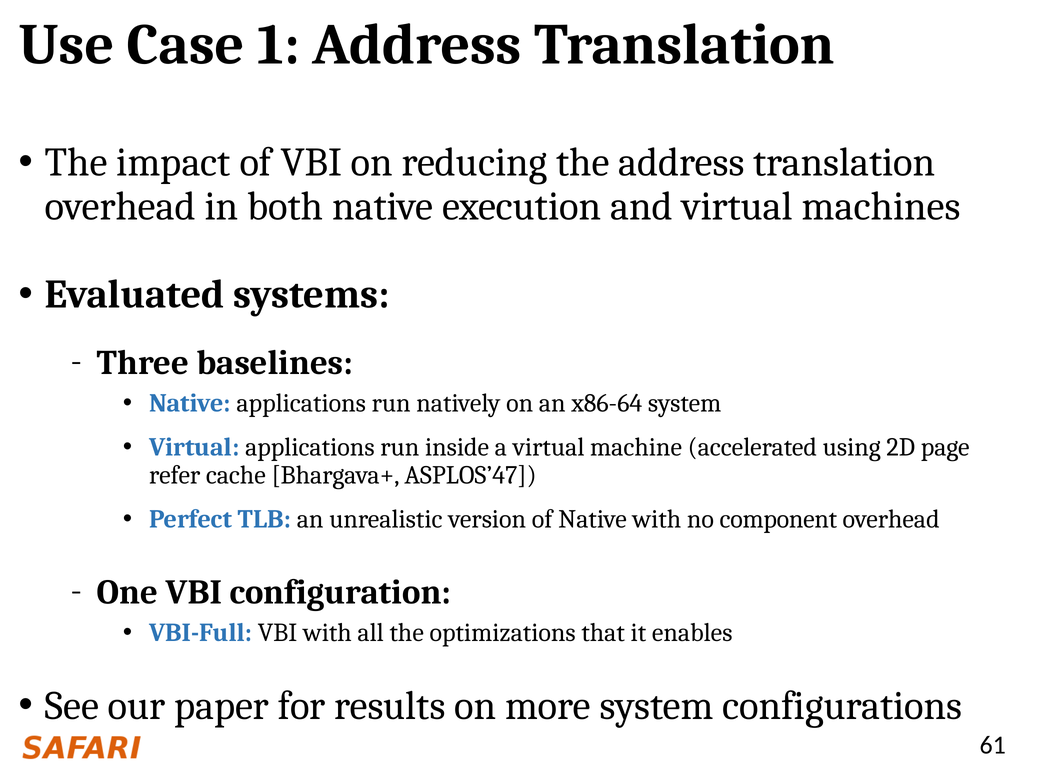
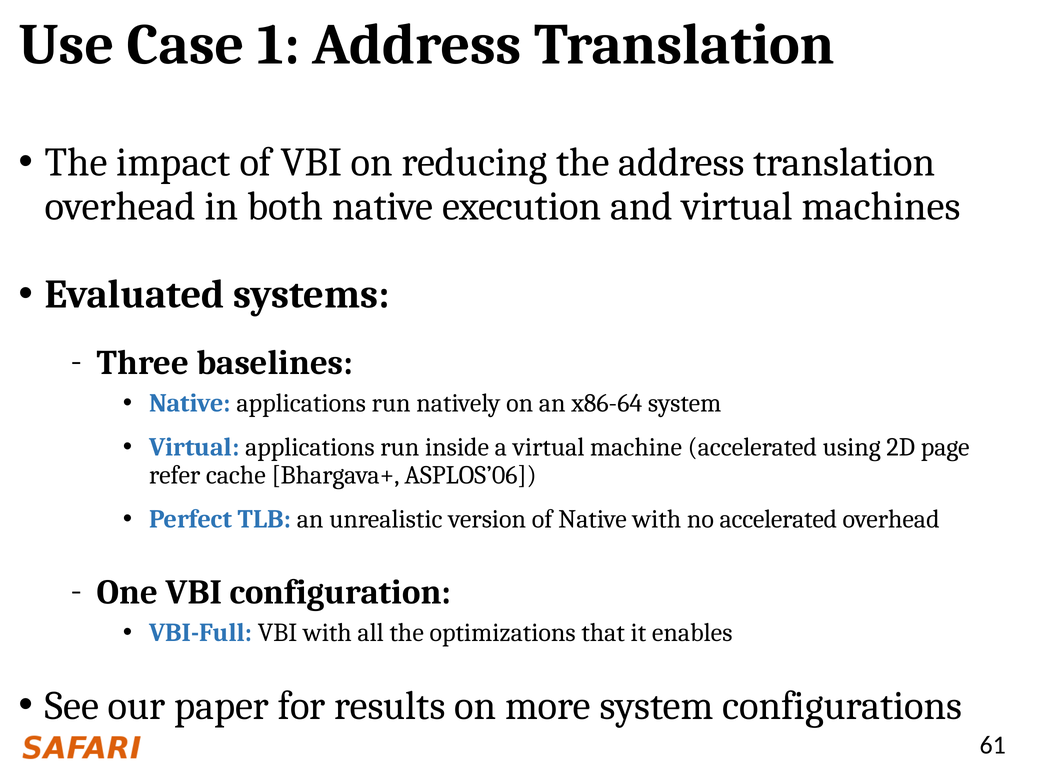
ASPLOS’47: ASPLOS’47 -> ASPLOS’06 (471, 475)
no component: component -> accelerated (778, 519)
